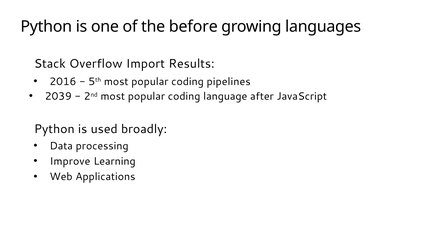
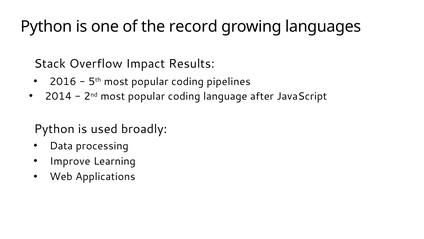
before: before -> record (193, 27)
Import: Import -> Impact (145, 63)
2039: 2039 -> 2014 (58, 96)
